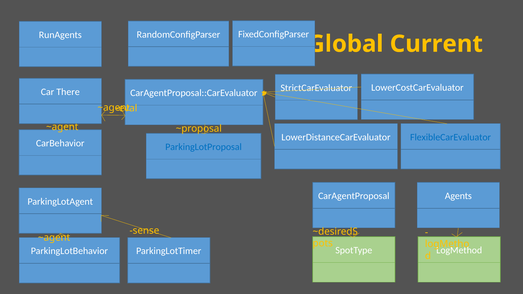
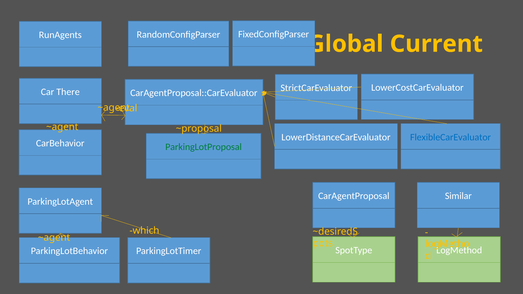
ParkingLotProposal colour: blue -> green (204, 147)
Agents: Agents -> Similar (458, 196)
sense: sense -> which (144, 231)
